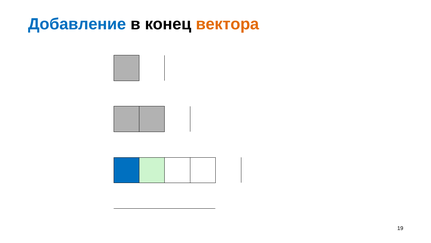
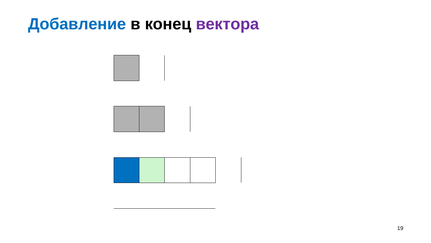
вектора colour: orange -> purple (227, 24)
